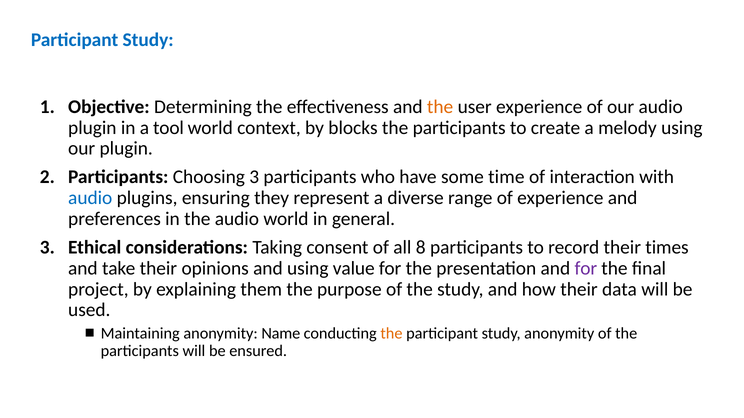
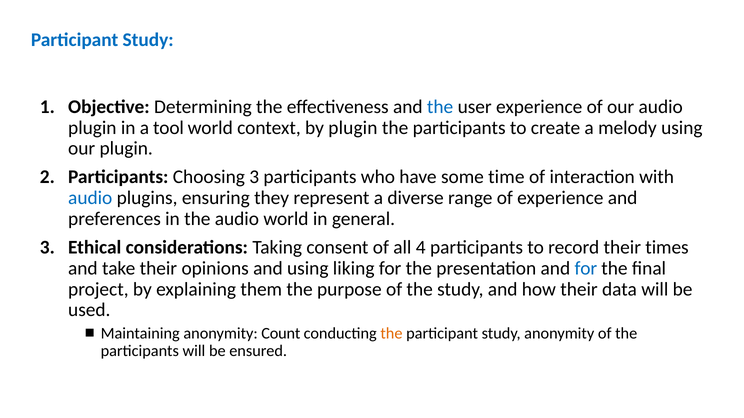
the colour: orange -> blue (440, 107)
by blocks: blocks -> plugin (353, 128)
8: 8 -> 4 (421, 248)
value: value -> liking (354, 269)
for colour: purple -> blue (586, 269)
Name: Name -> Count (281, 334)
